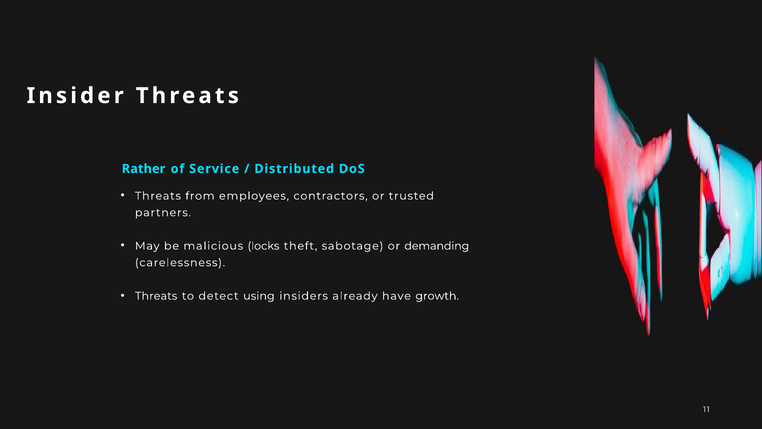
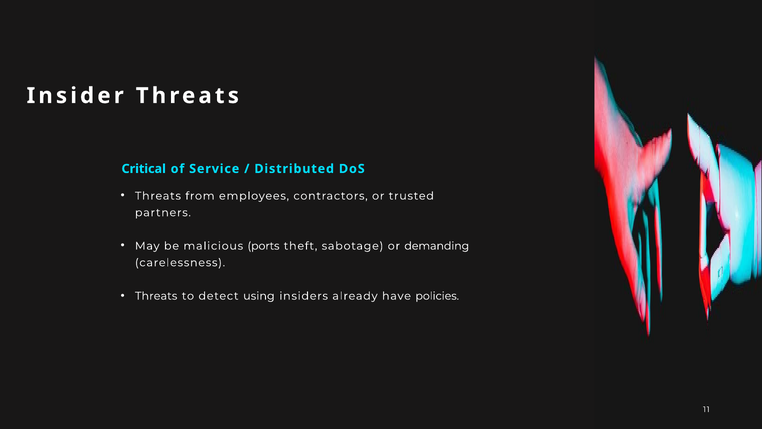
Rather: Rather -> Critical (144, 169)
locks: locks -> ports (263, 246)
growth: growth -> policies (437, 296)
